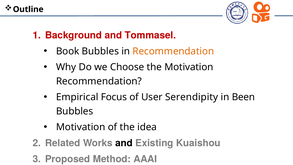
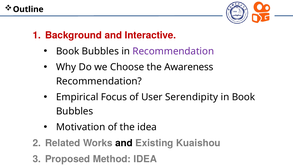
Tommasel: Tommasel -> Interactive (150, 35)
Recommendation colour: orange -> purple (173, 51)
the Motivation: Motivation -> Awareness (189, 67)
in Been: Been -> Book (243, 97)
Method AAAI: AAAI -> IDEA (145, 159)
